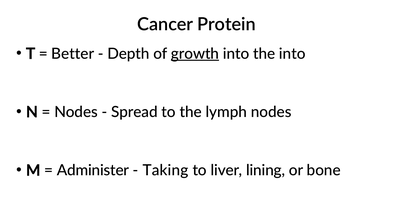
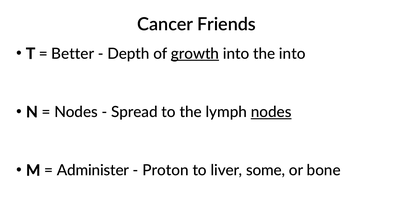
Protein: Protein -> Friends (226, 24)
nodes underline: none -> present (271, 112)
Taking: Taking -> Proton (165, 170)
lining: lining -> some (266, 170)
